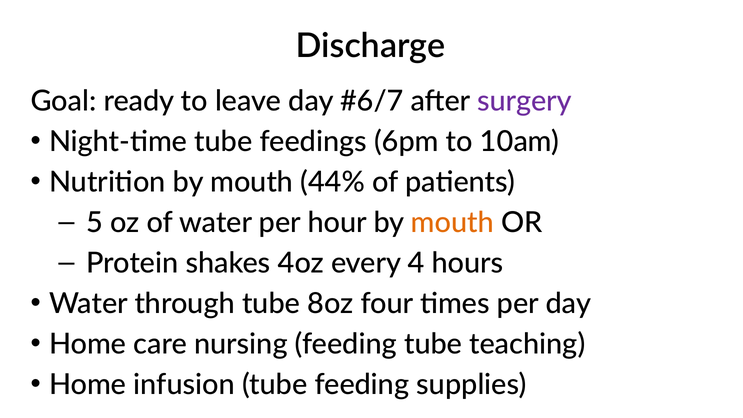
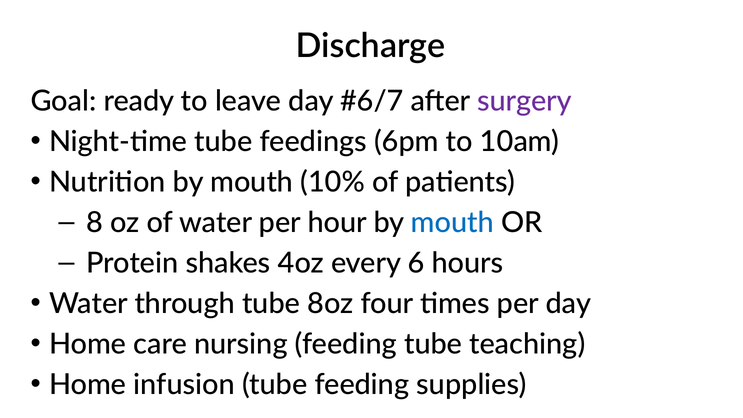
44%: 44% -> 10% (333, 182)
5: 5 -> 8 (95, 223)
mouth colour: orange -> blue (452, 223)
4: 4 -> 6 (416, 263)
